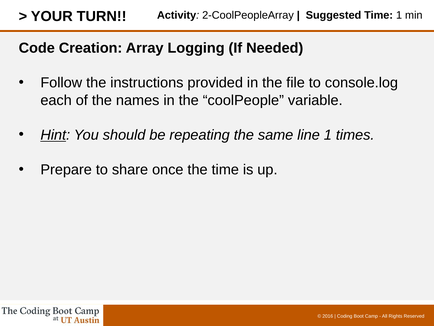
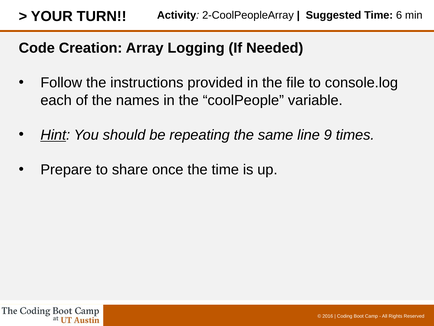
Time 1: 1 -> 6 (399, 15)
line 1: 1 -> 9 (328, 135)
